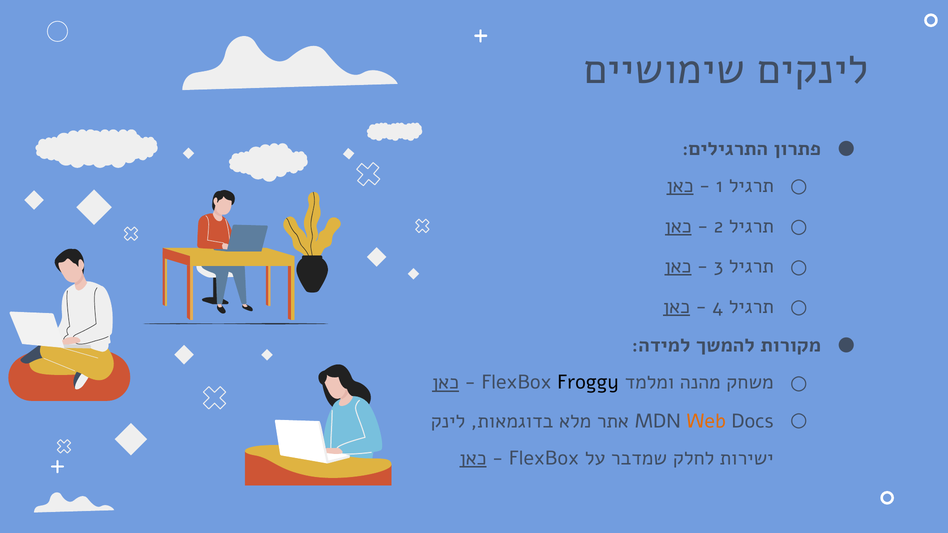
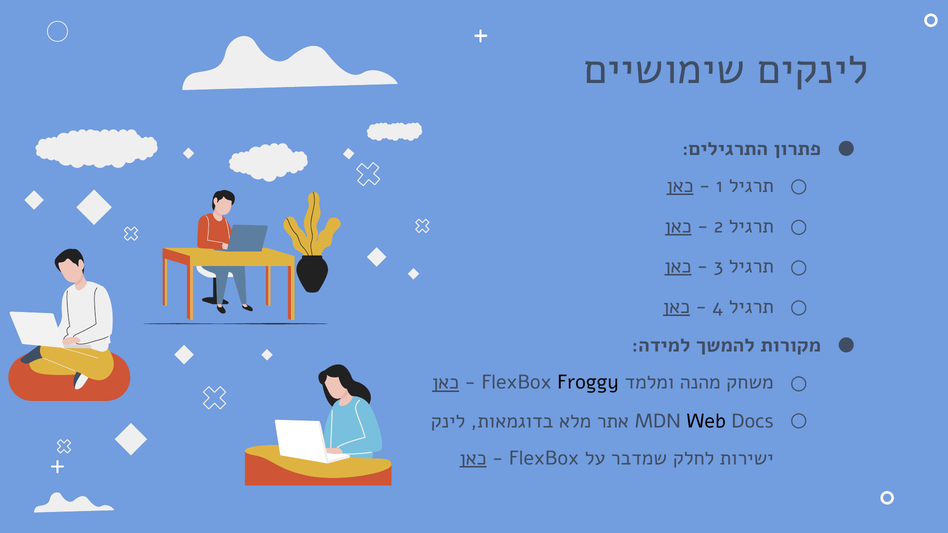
Web colour: orange -> black (706, 421)
